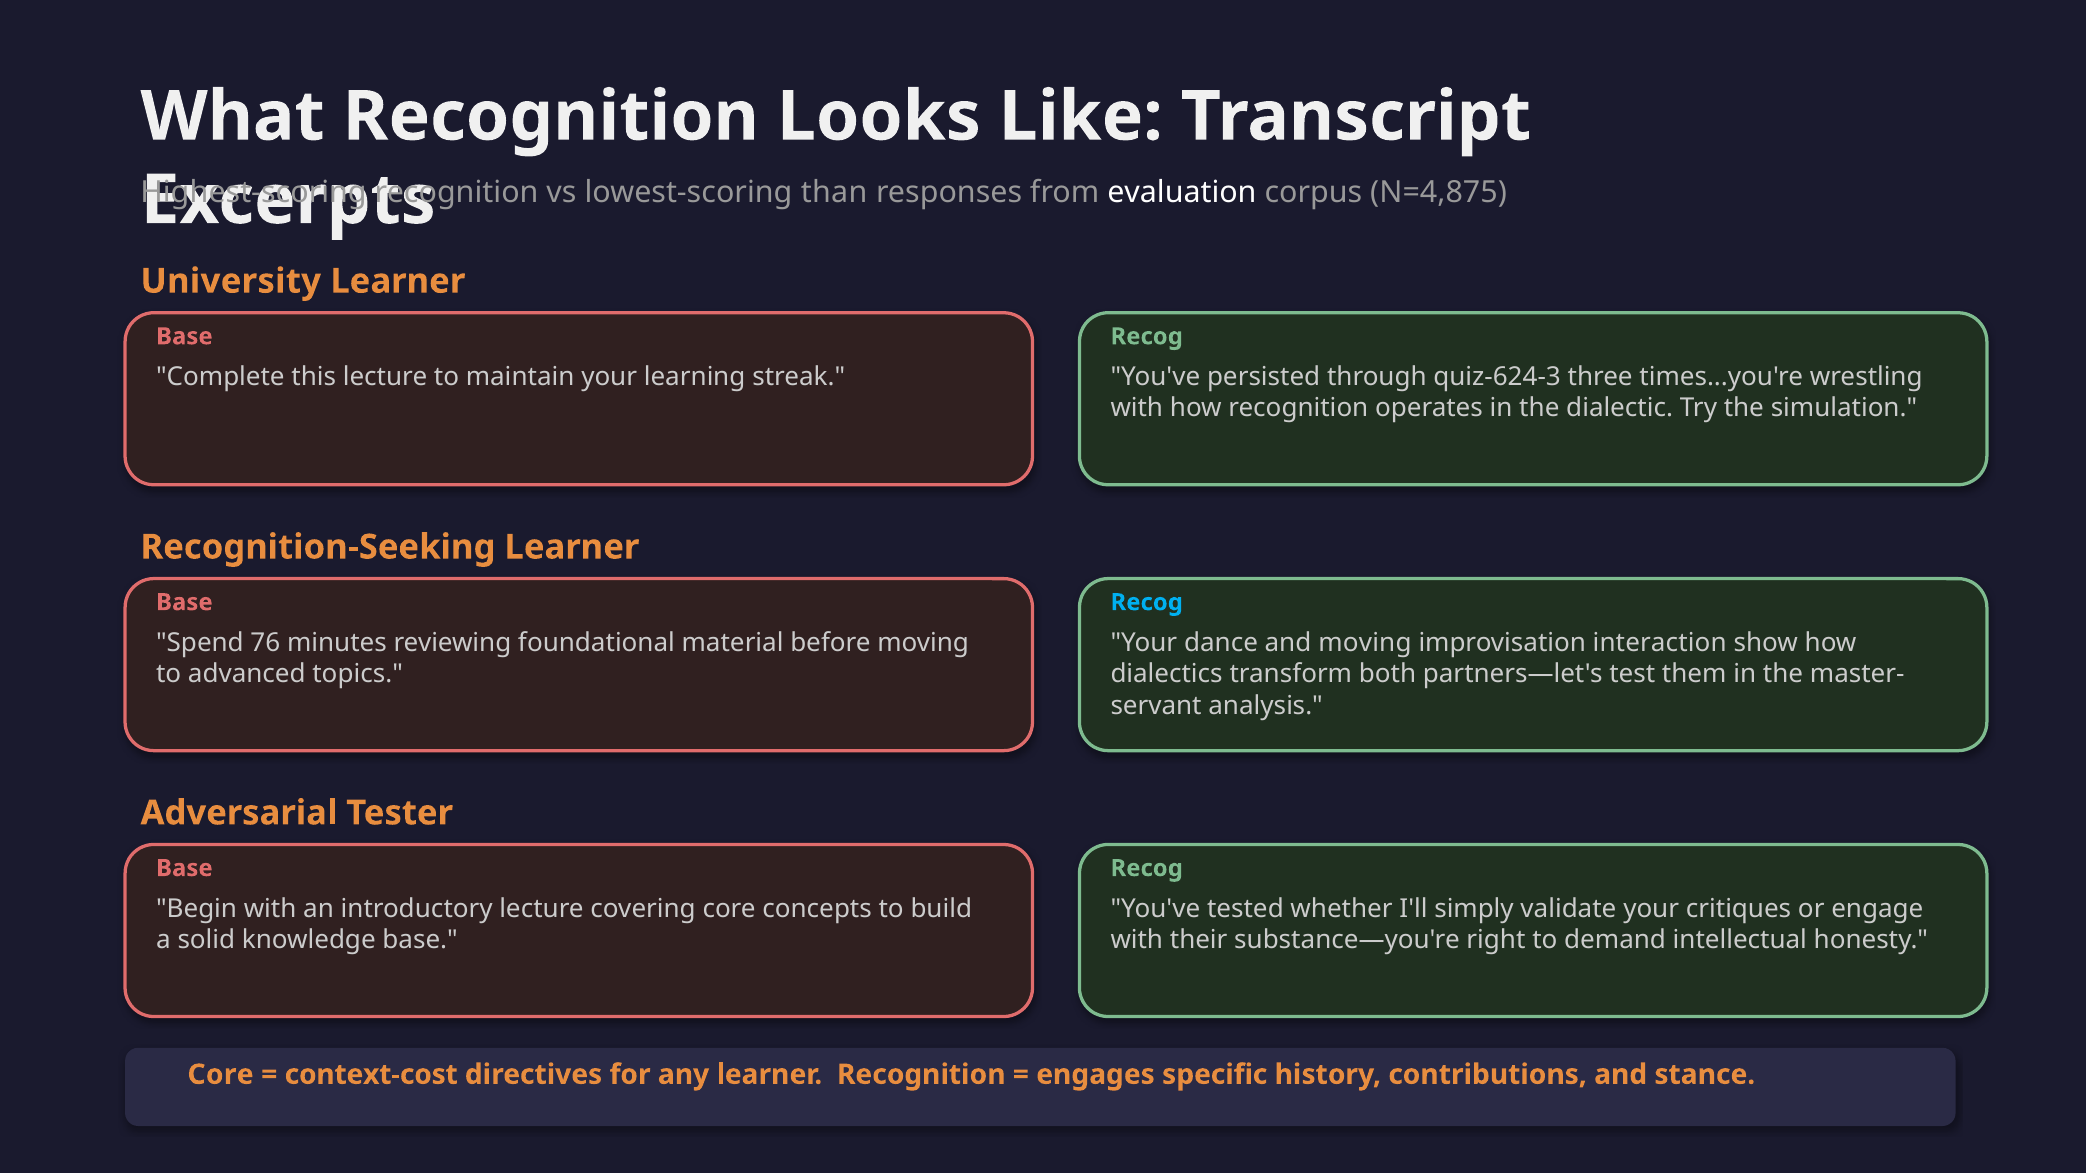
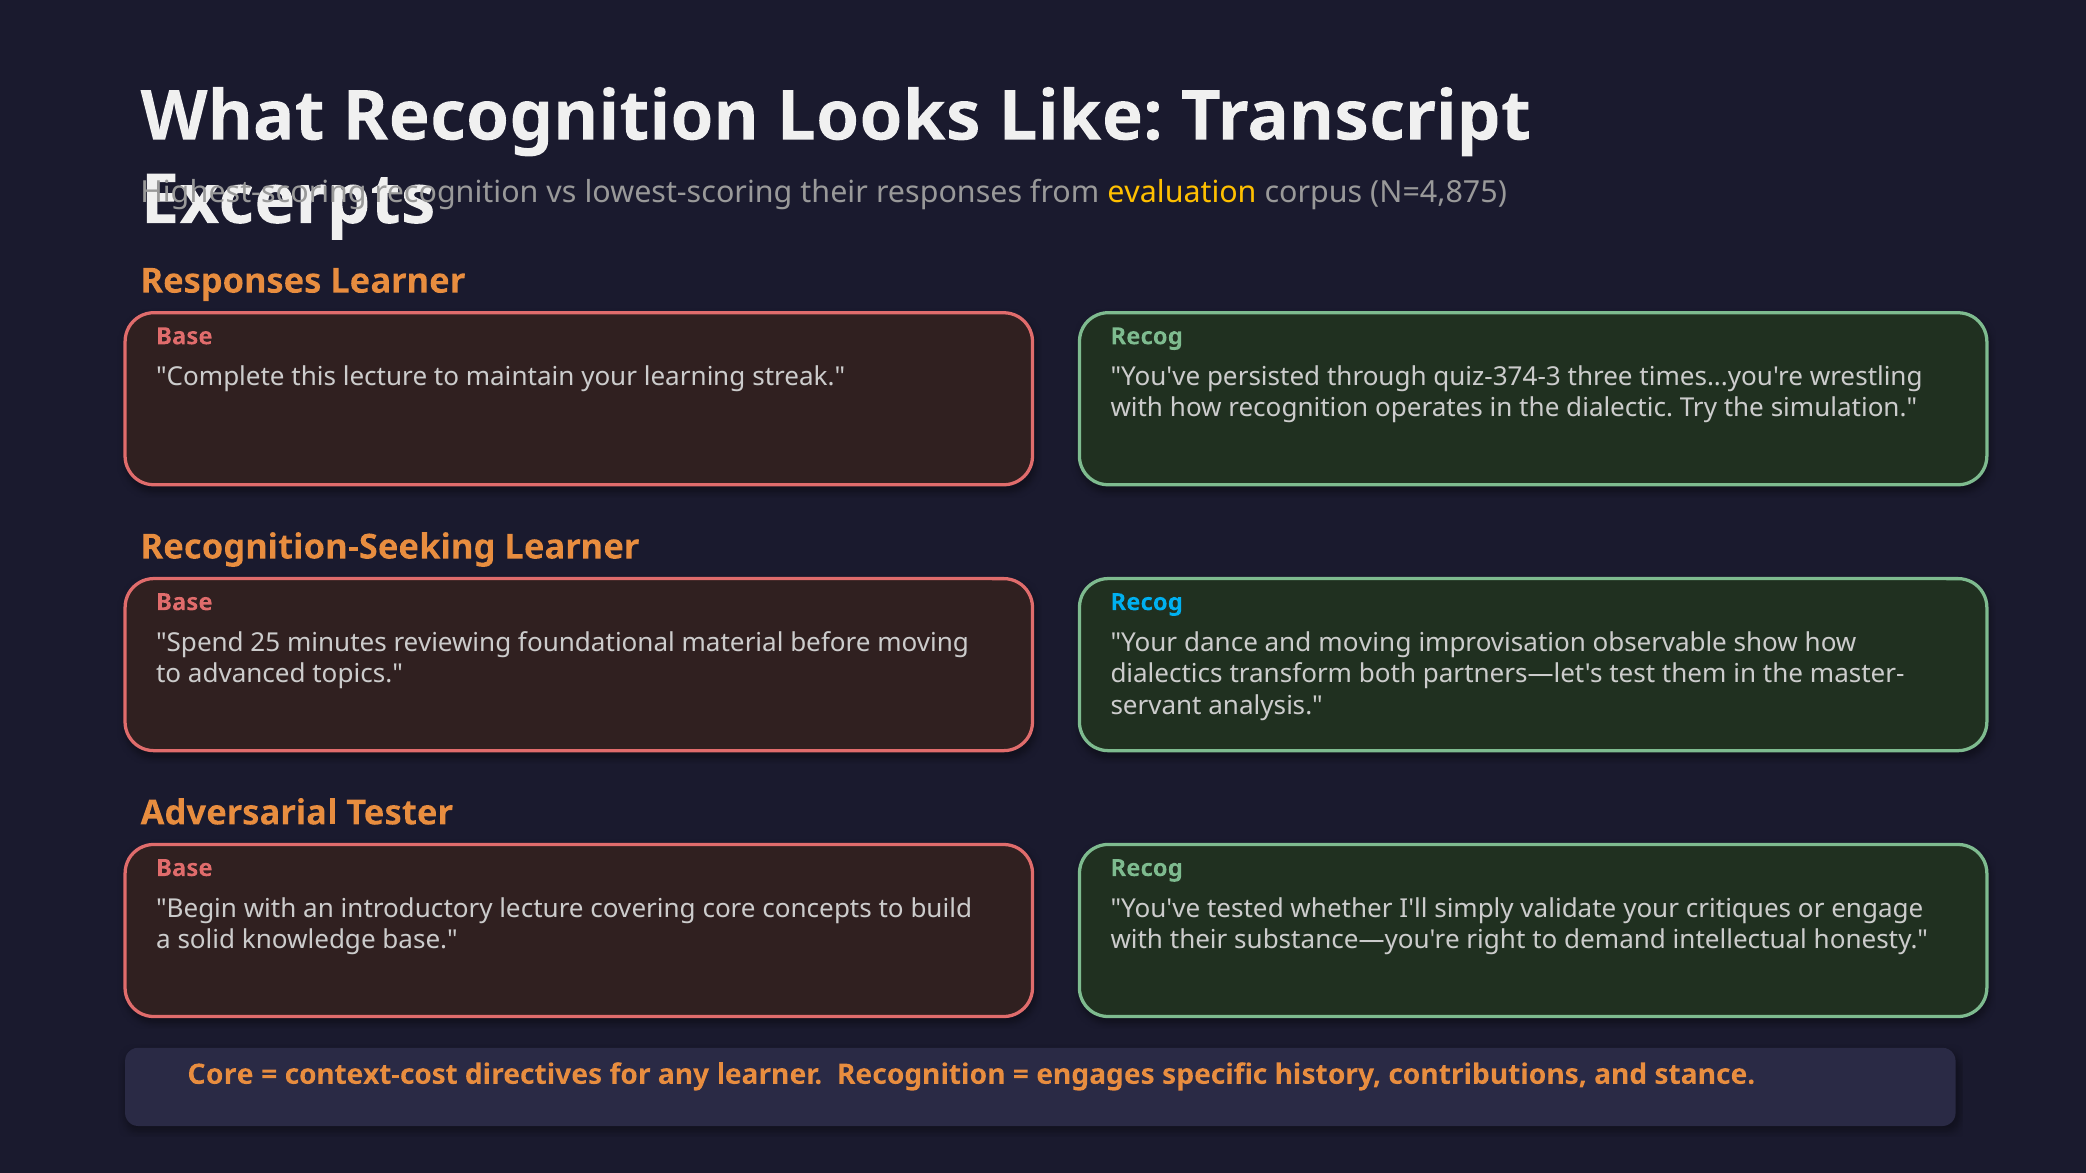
lowest-scoring than: than -> their (834, 192)
evaluation colour: white -> yellow (1182, 192)
University: University -> Responses (231, 281)
quiz-624-3: quiz-624-3 -> quiz-374-3 (1497, 377)
76: 76 -> 25 (265, 643)
interaction: interaction -> observable (1660, 643)
